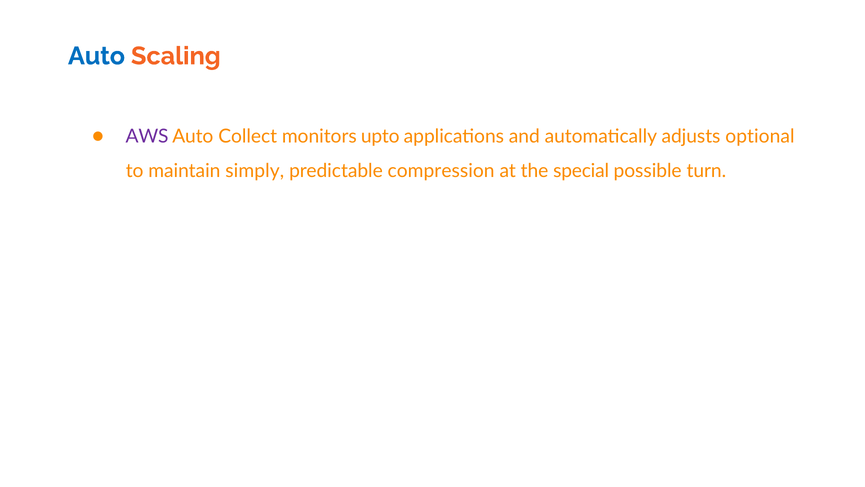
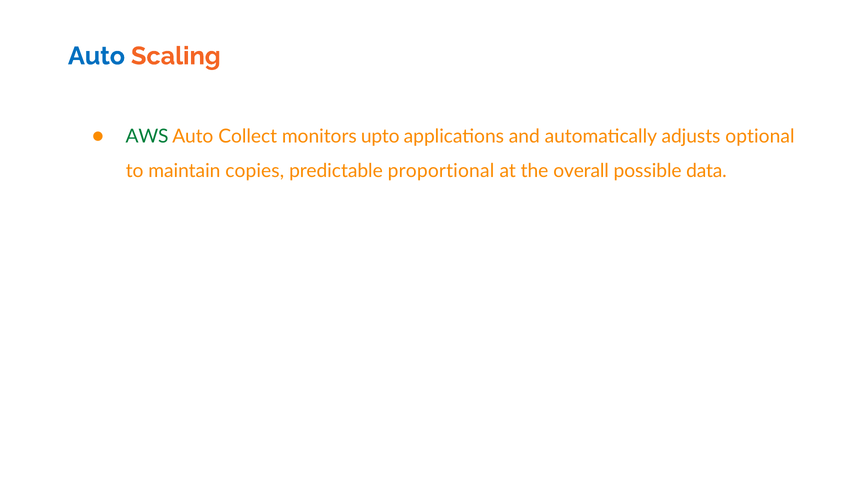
AWS colour: purple -> green (147, 136)
simply: simply -> copies (255, 171)
compression: compression -> proportional (441, 171)
special: special -> overall (581, 171)
turn: turn -> data (706, 171)
